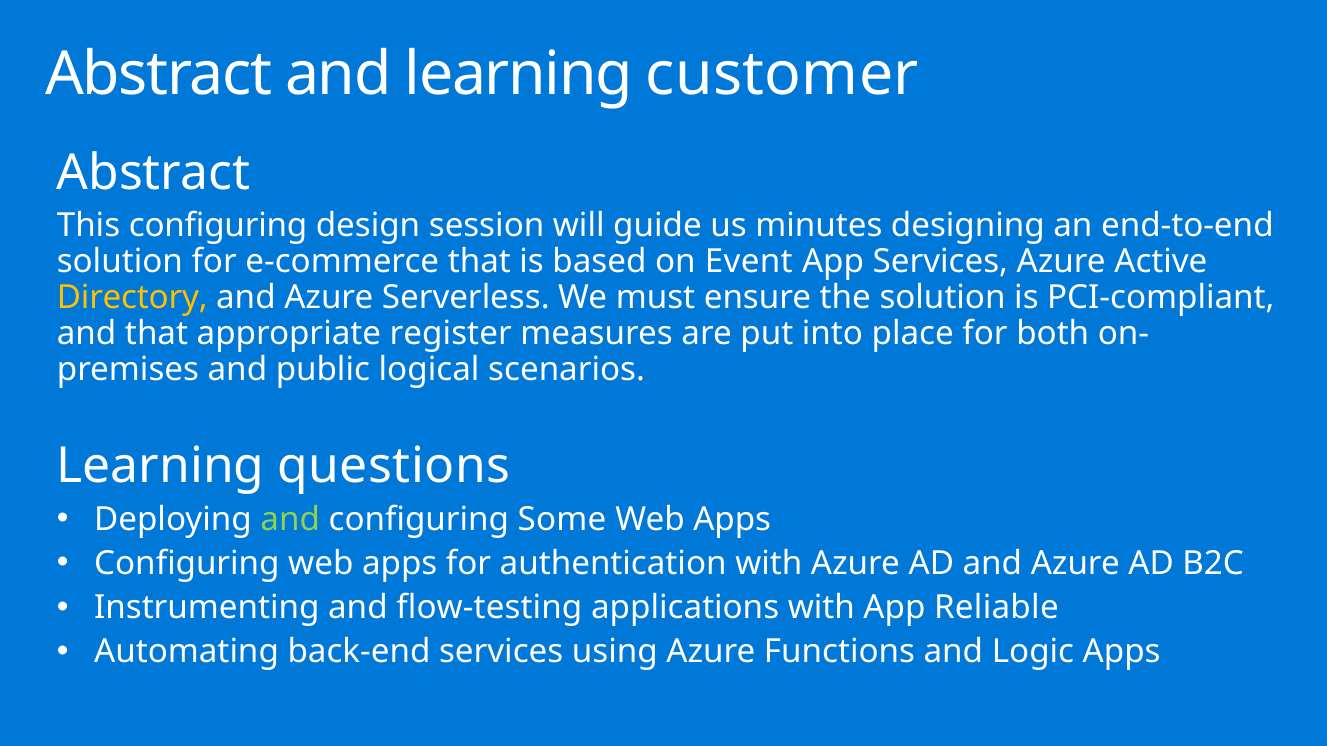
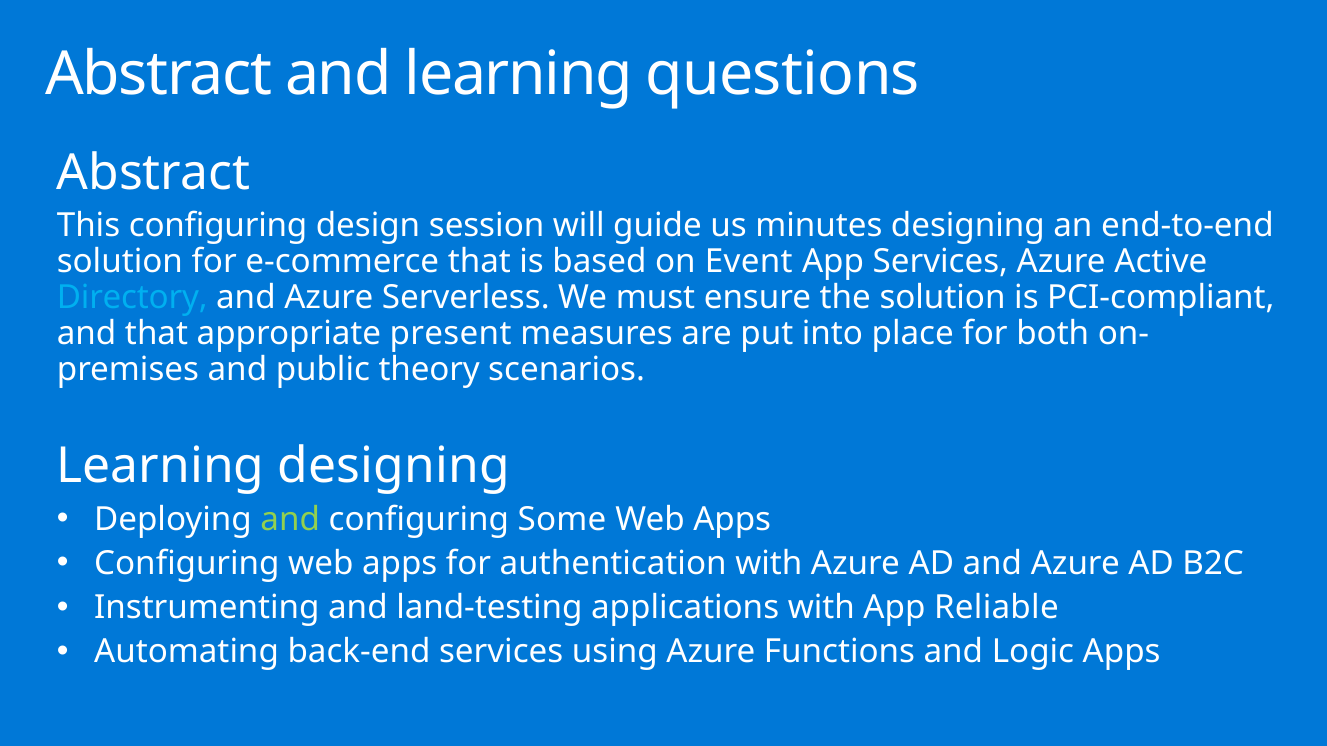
customer: customer -> questions (783, 74)
Directory colour: yellow -> light blue (132, 298)
register: register -> present (451, 333)
logical: logical -> theory (429, 369)
Learning questions: questions -> designing (394, 466)
flow-testing: flow-testing -> land-testing (489, 608)
